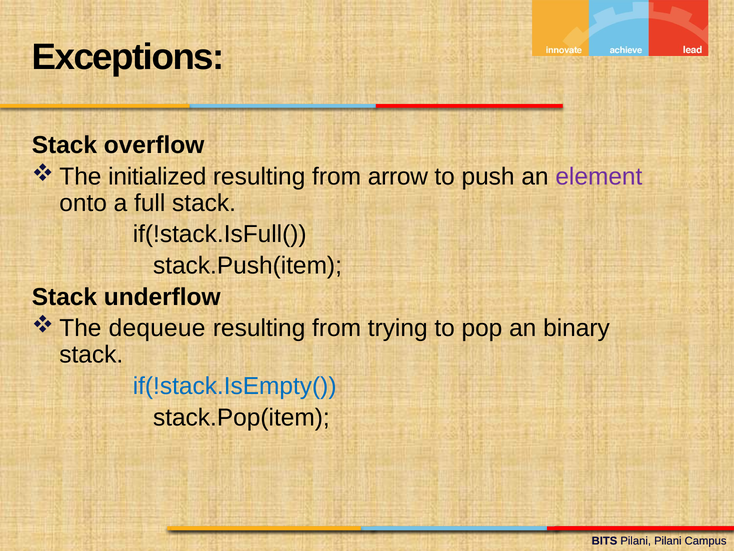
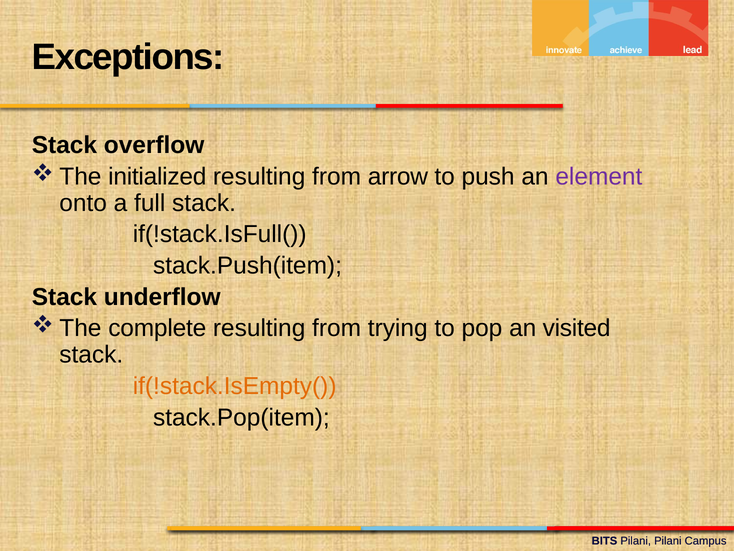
dequeue: dequeue -> complete (157, 328)
binary: binary -> visited (577, 328)
if(!stack.IsEmpty( colour: blue -> orange (235, 386)
